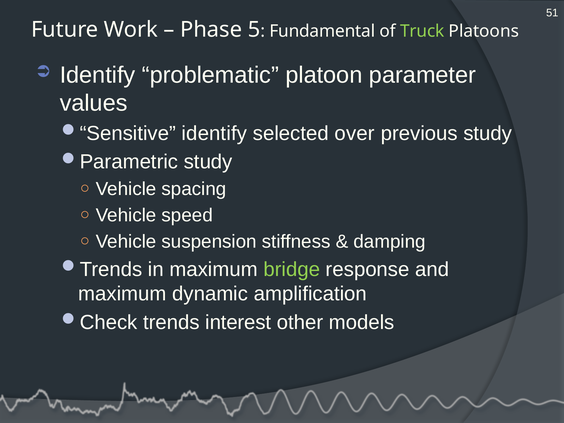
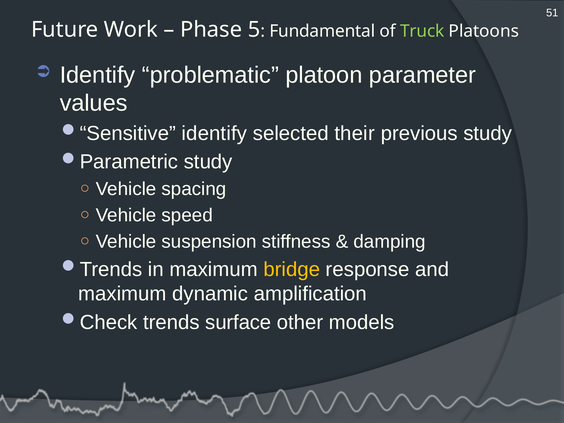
over: over -> their (355, 133)
bridge colour: light green -> yellow (292, 269)
interest: interest -> surface (238, 322)
